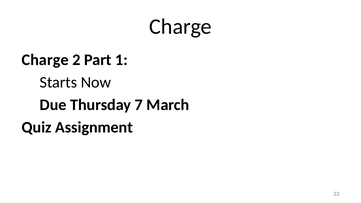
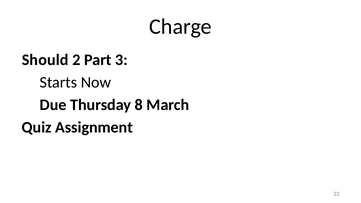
Charge: Charge -> Should (45, 60)
1: 1 -> 3 (121, 60)
7: 7 -> 8 (139, 105)
